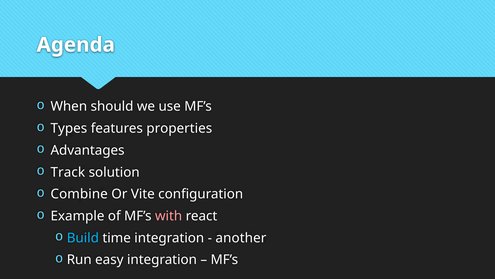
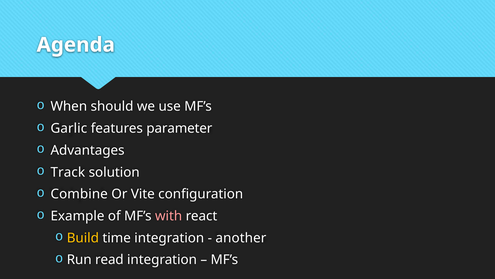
Types: Types -> Garlic (69, 128)
properties: properties -> parameter (179, 128)
Build colour: light blue -> yellow (83, 237)
easy: easy -> read (109, 259)
